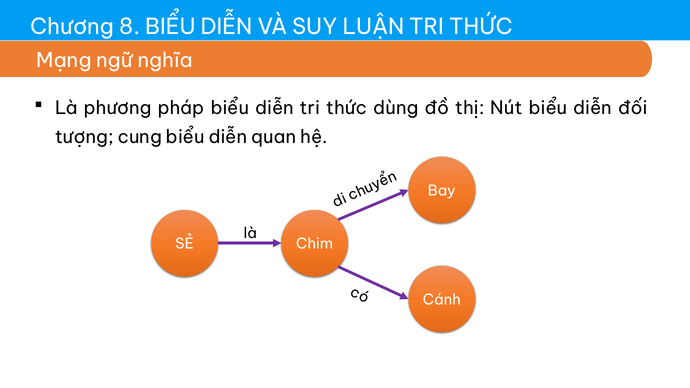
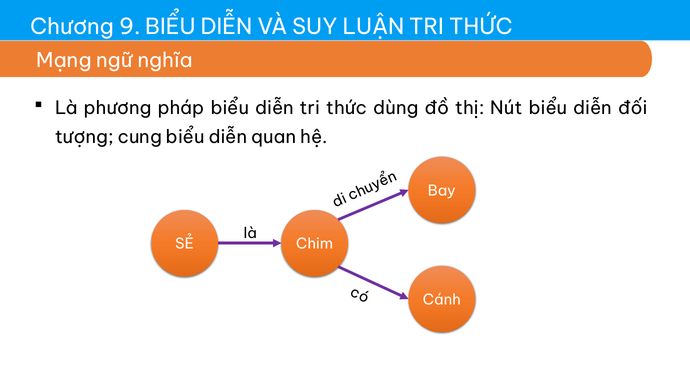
8: 8 -> 9 (130, 27)
